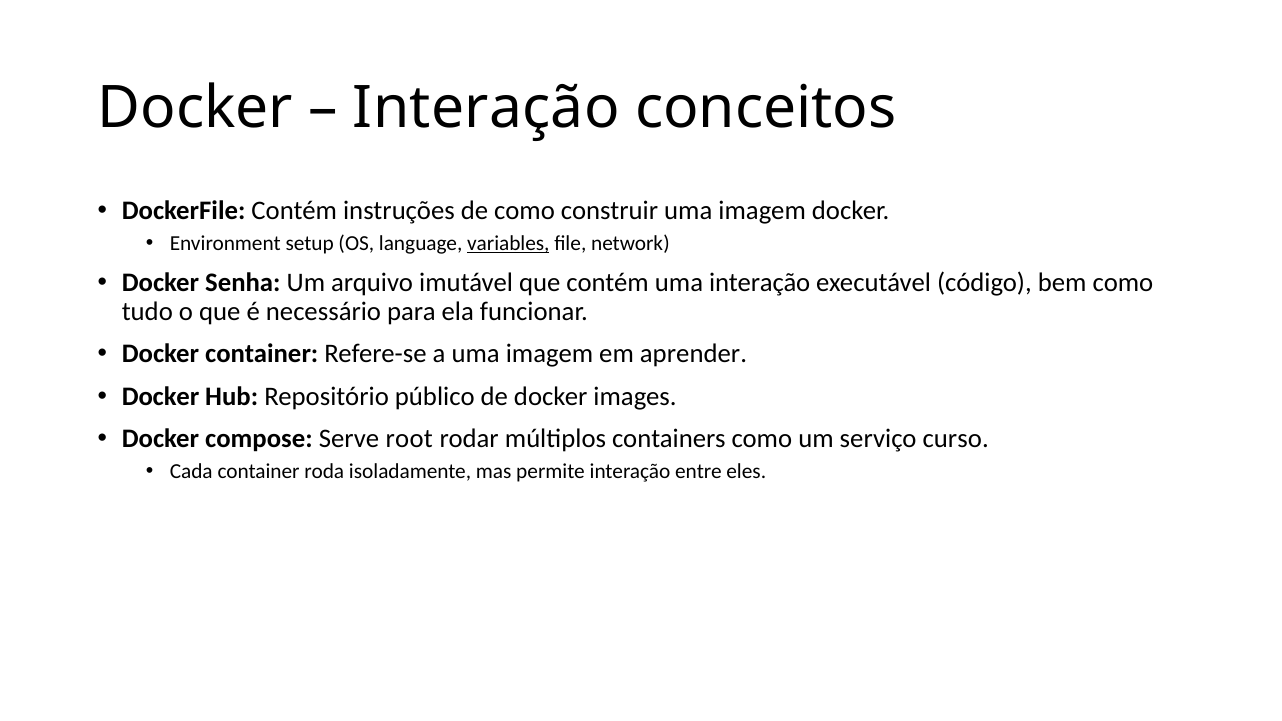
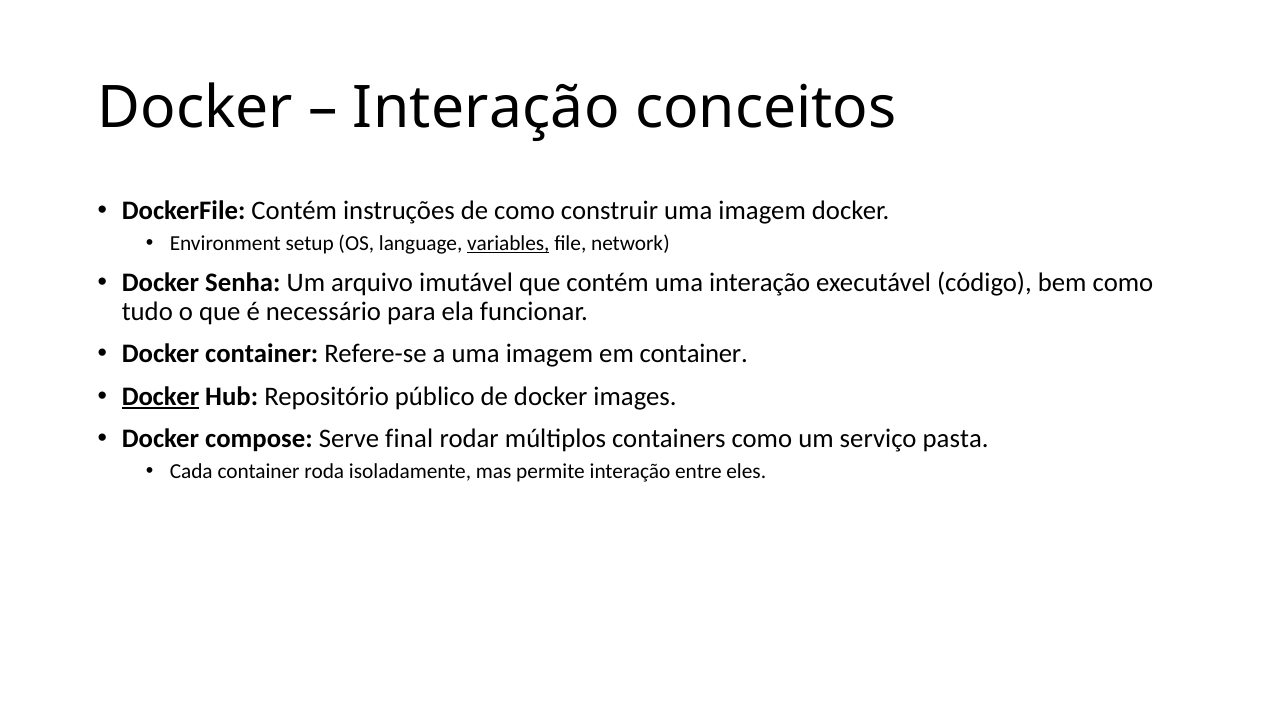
em aprender: aprender -> container (694, 354)
Docker underline: none -> present (161, 396)
root: root -> final (409, 439)
curso: curso -> pasta (956, 439)
